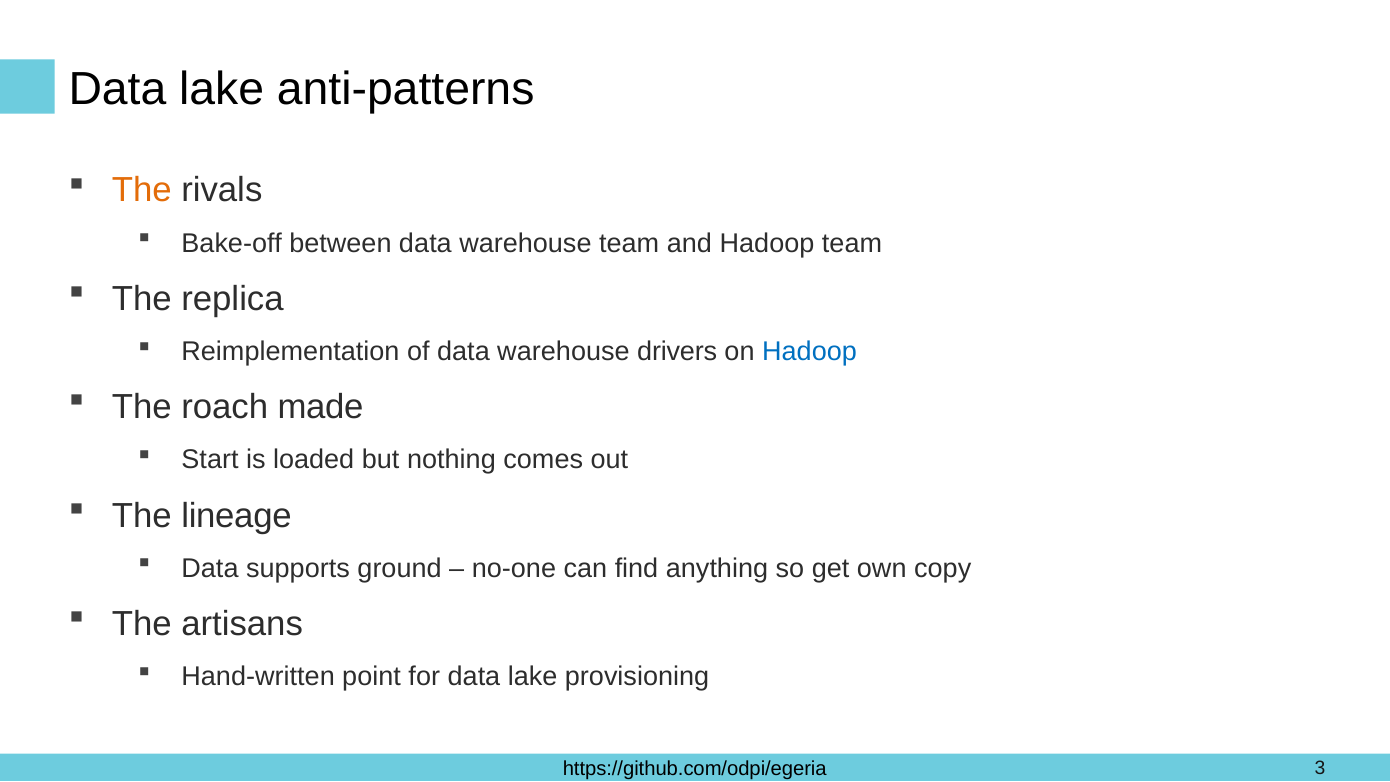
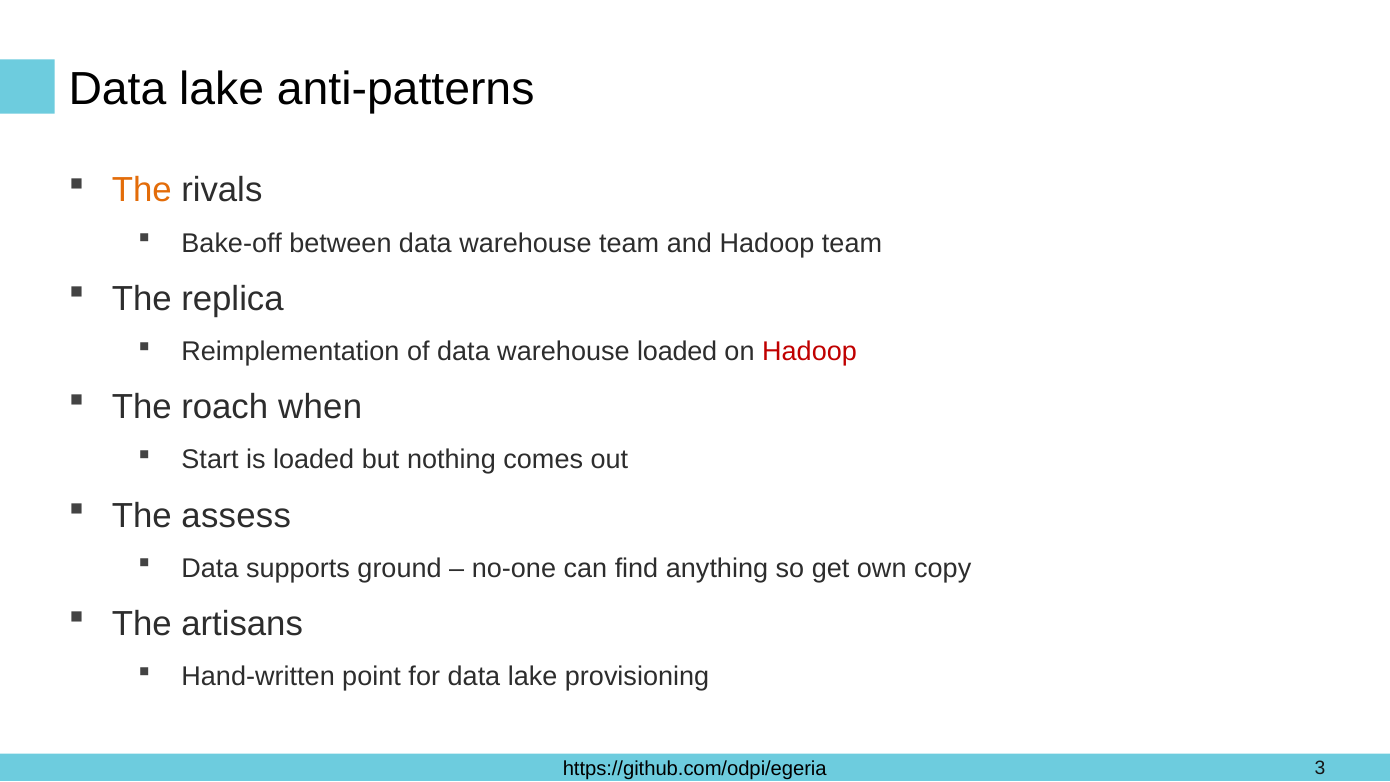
warehouse drivers: drivers -> loaded (677, 352)
Hadoop colour: blue -> red (810, 352)
made: made -> when (320, 407)
lineage: lineage -> assess (236, 515)
